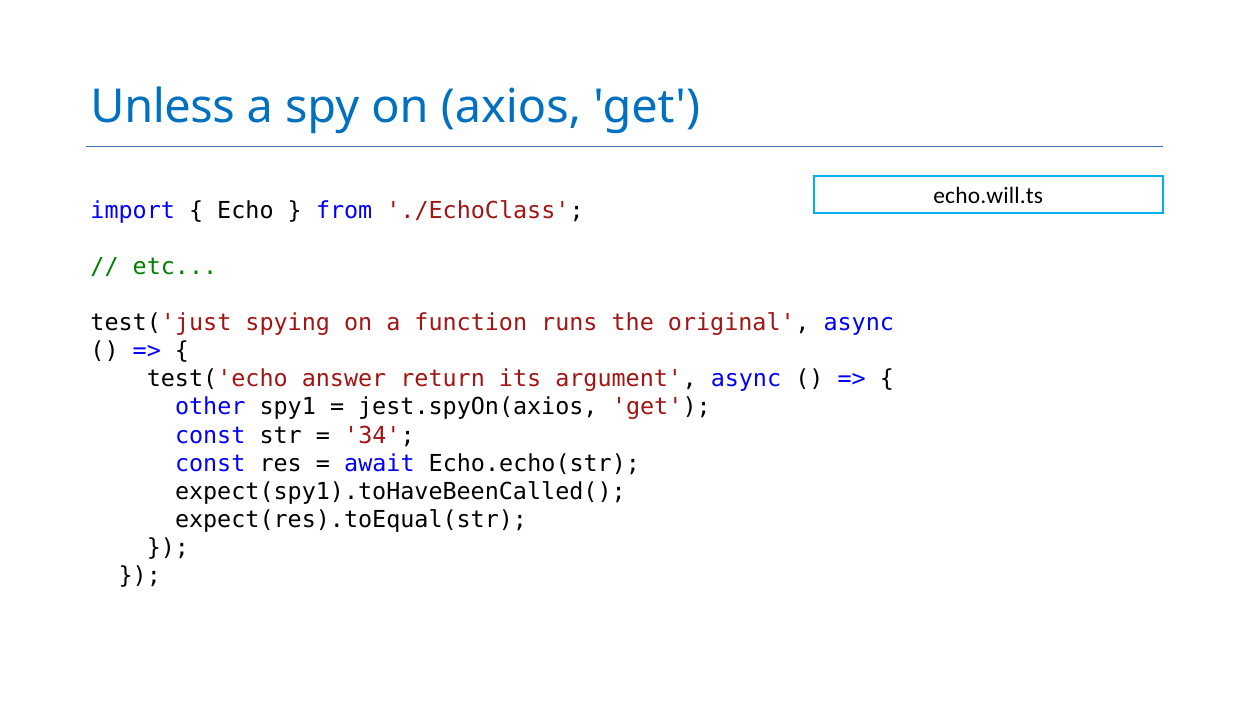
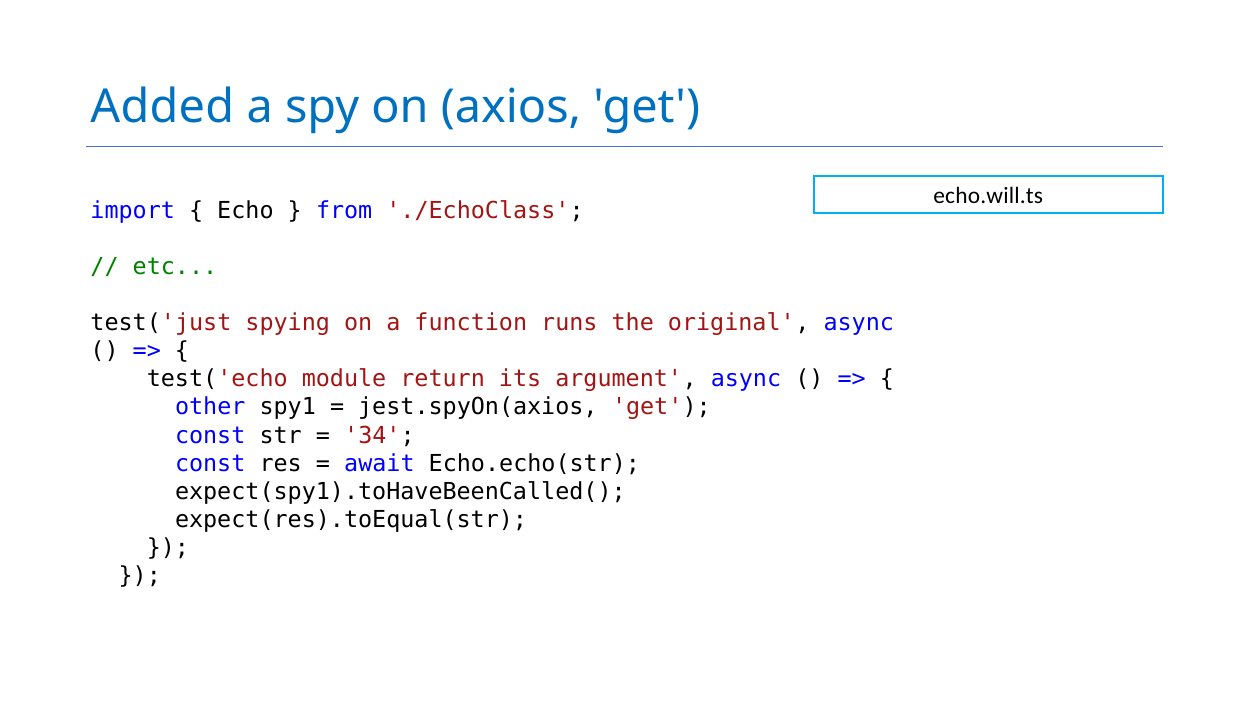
Unless: Unless -> Added (162, 107)
answer: answer -> module (344, 379)
